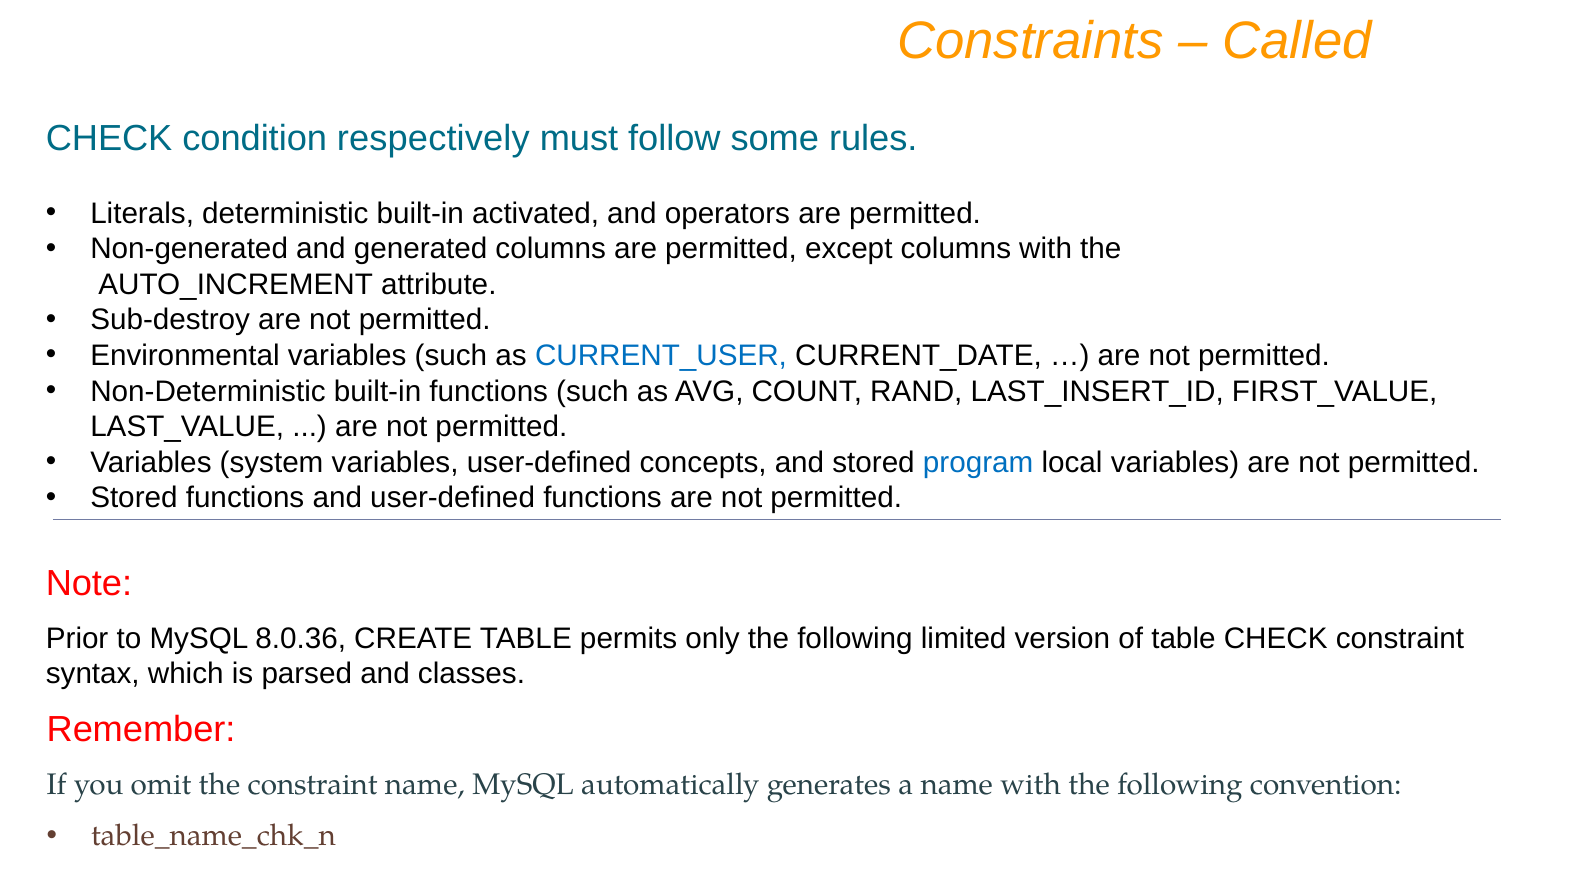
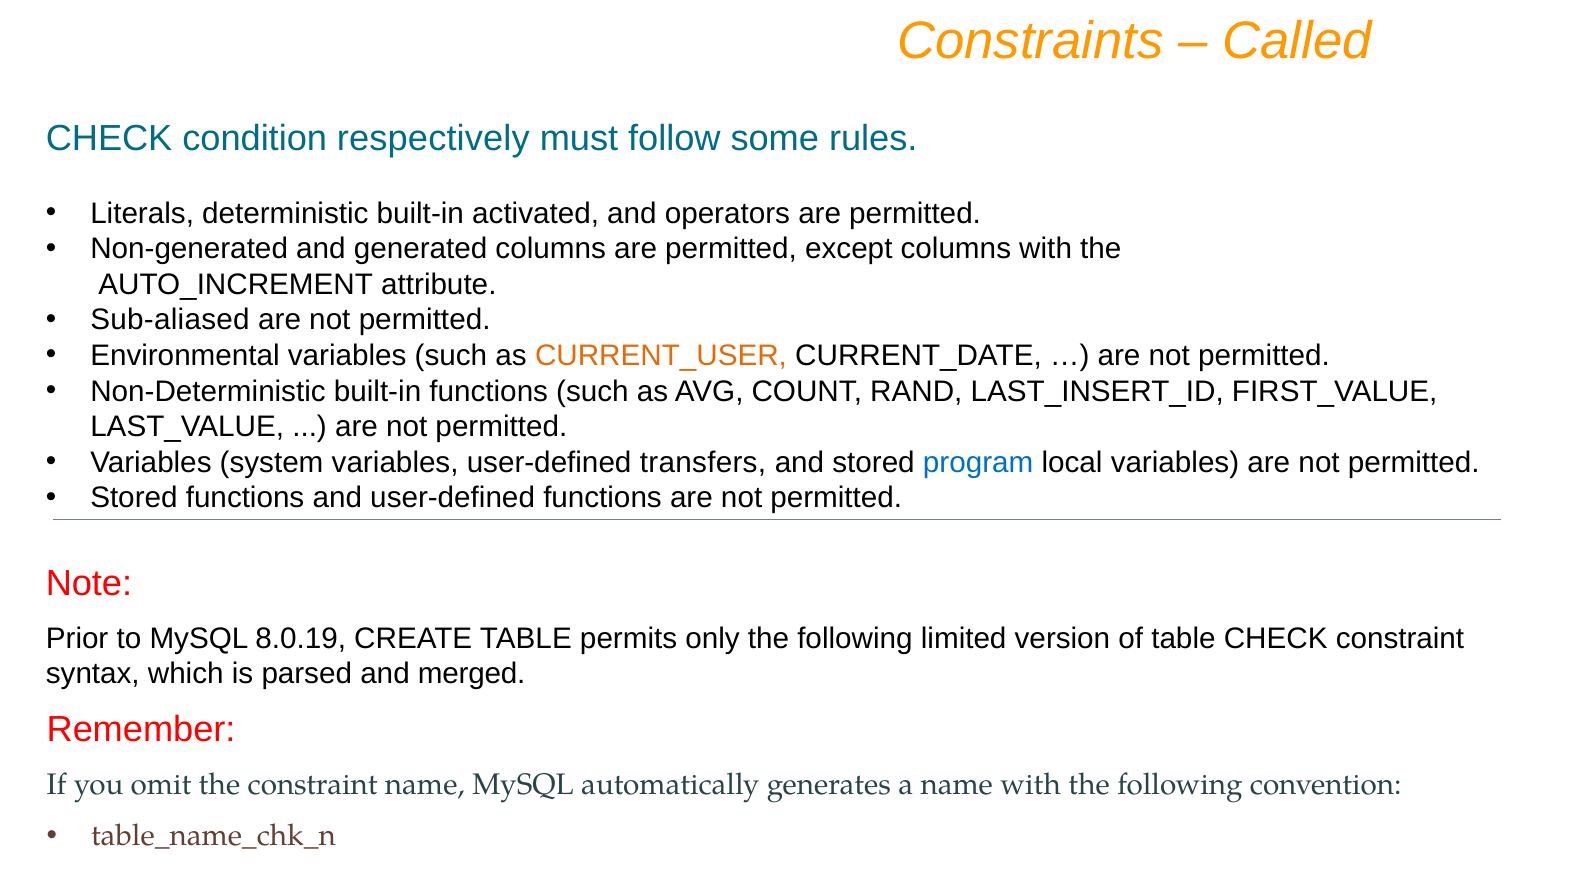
Sub-destroy: Sub-destroy -> Sub-aliased (170, 320)
CURRENT_USER colour: blue -> orange (661, 356)
concepts: concepts -> transfers (703, 463)
8.0.36: 8.0.36 -> 8.0.19 (301, 638)
classes: classes -> merged (472, 674)
